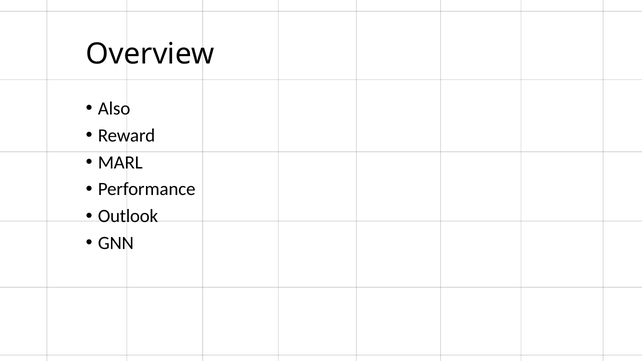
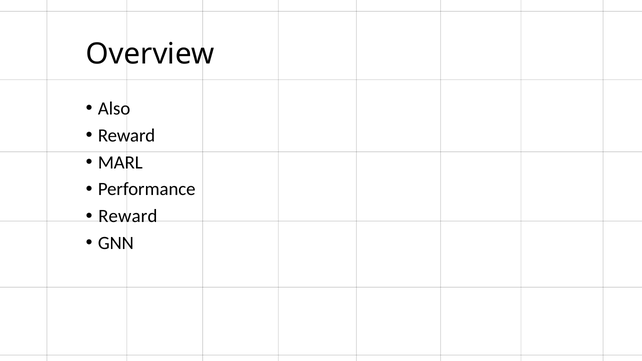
Outlook: Outlook -> Reward (128, 216)
